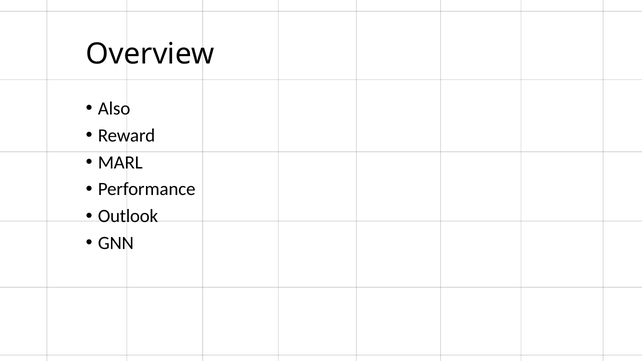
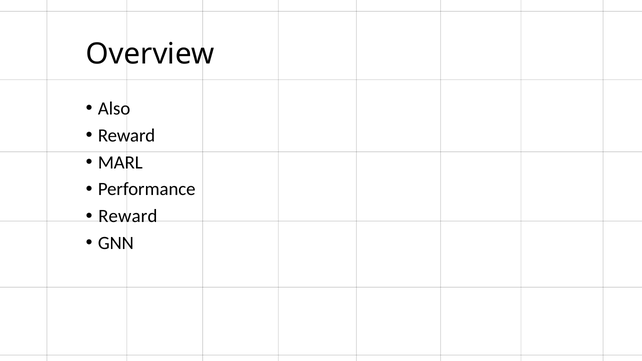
Outlook: Outlook -> Reward (128, 216)
